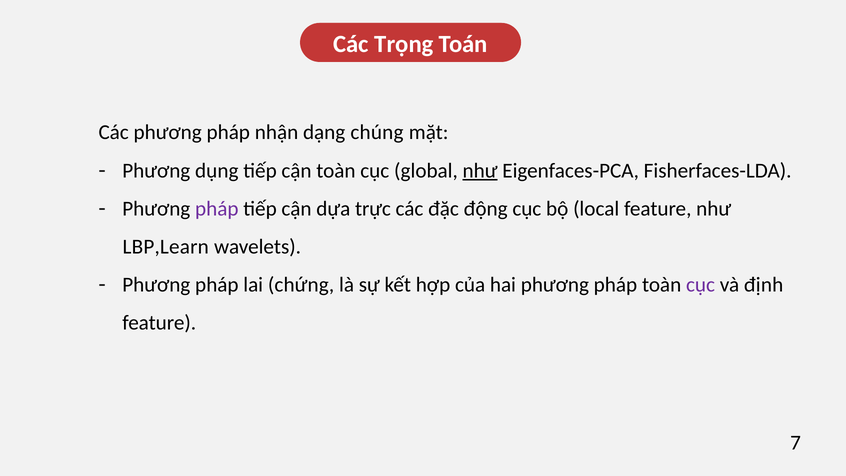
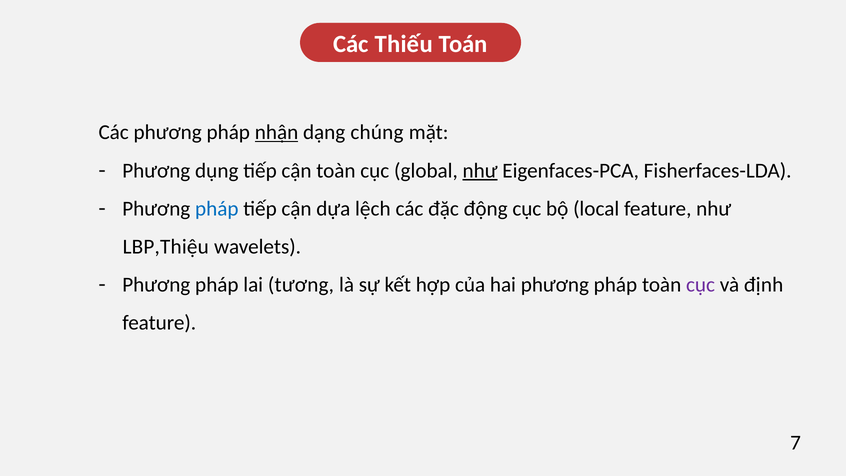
Trọng: Trọng -> Thiếu (404, 44)
nhận underline: none -> present (277, 132)
pháp colour: purple -> blue (217, 209)
trực: trực -> lệch (373, 209)
LBP,Learn: LBP,Learn -> LBP,Thiệu (166, 247)
chứng: chứng -> tương (301, 285)
